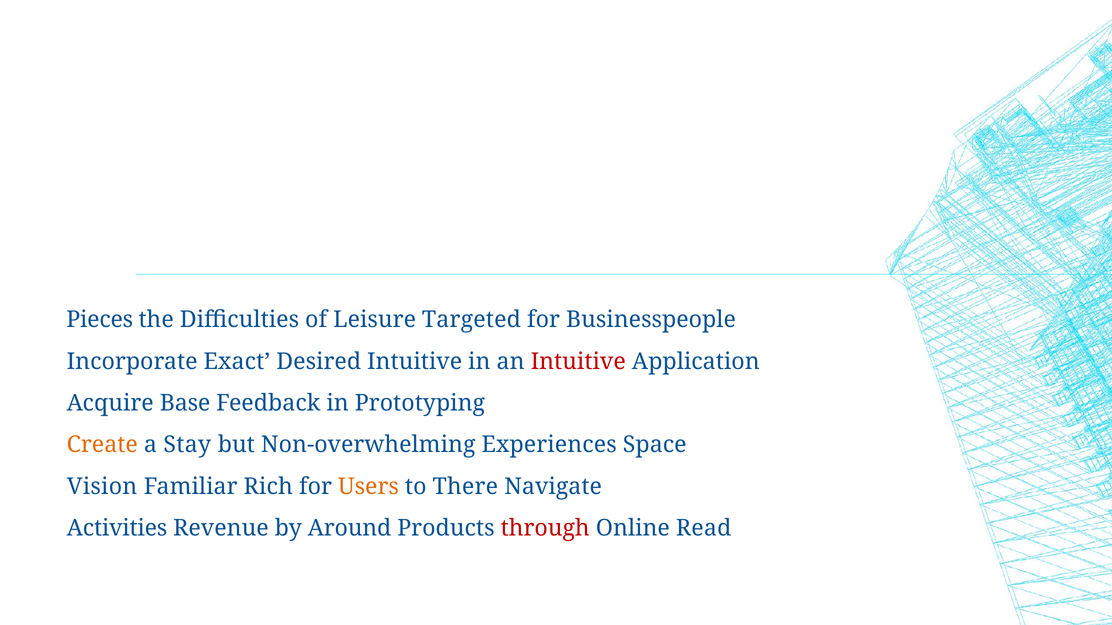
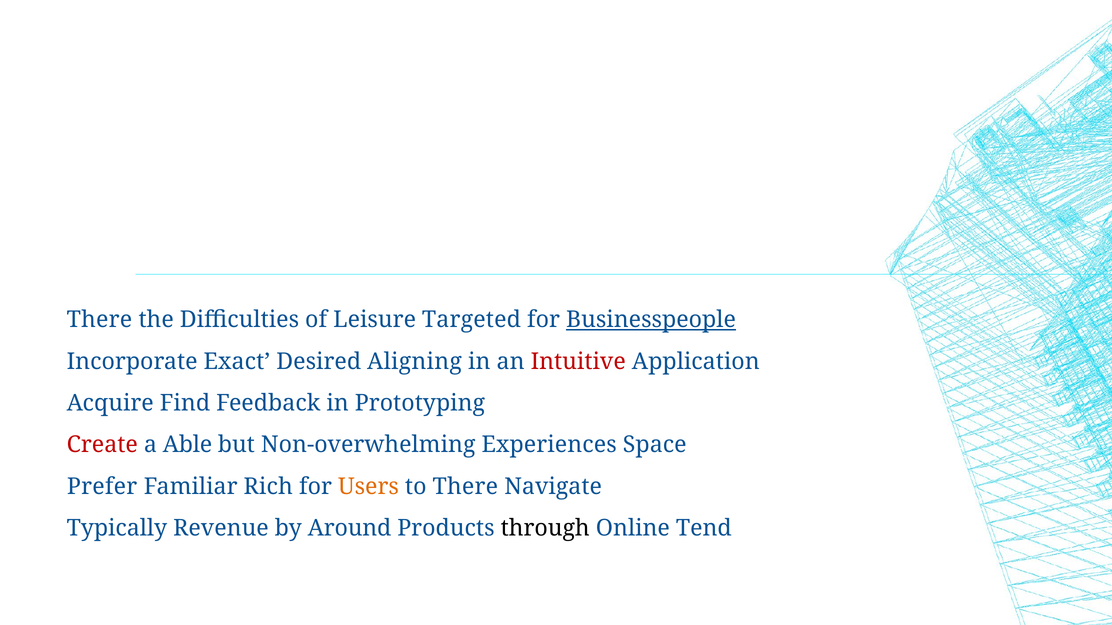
Pieces: Pieces -> There (99, 320)
Businesspeople underline: none -> present (651, 320)
Desired Intuitive: Intuitive -> Aligning (415, 362)
Base: Base -> Find (185, 404)
Create colour: orange -> red (102, 445)
Stay: Stay -> Able (187, 445)
Vision: Vision -> Prefer (102, 487)
Activities: Activities -> Typically (117, 529)
through colour: red -> black (545, 529)
Read: Read -> Tend (704, 529)
